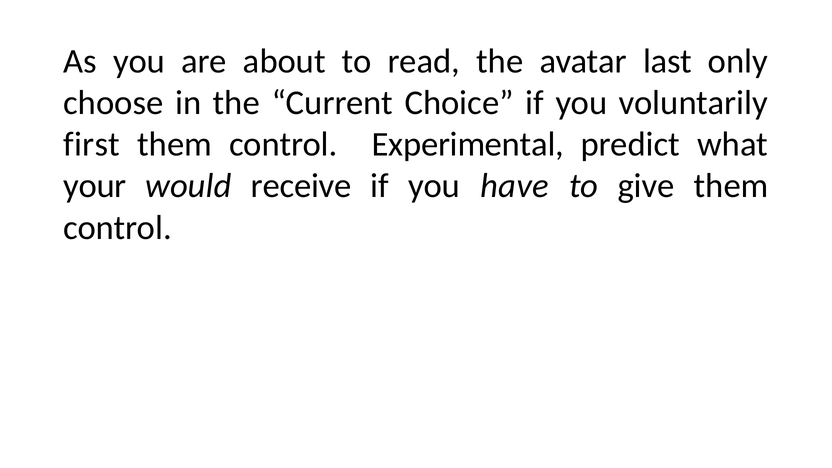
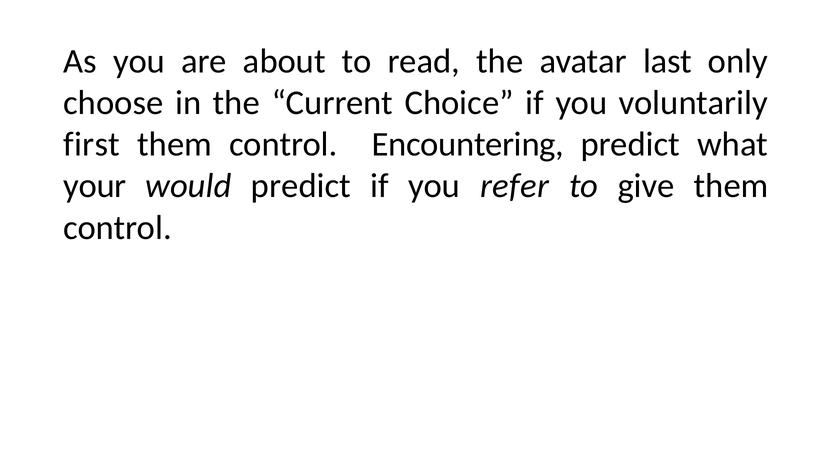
Experimental: Experimental -> Encountering (468, 144)
would receive: receive -> predict (301, 186)
have: have -> refer (515, 186)
